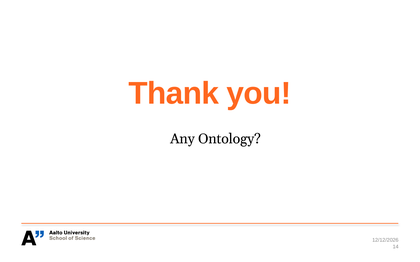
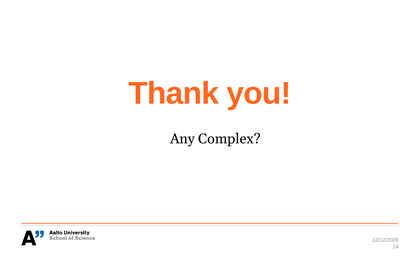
Ontology: Ontology -> Complex (229, 139)
